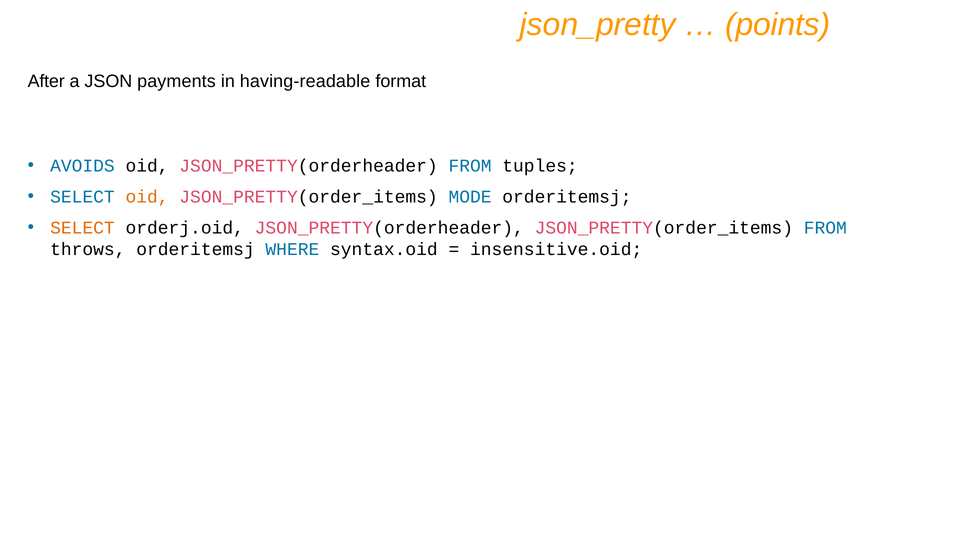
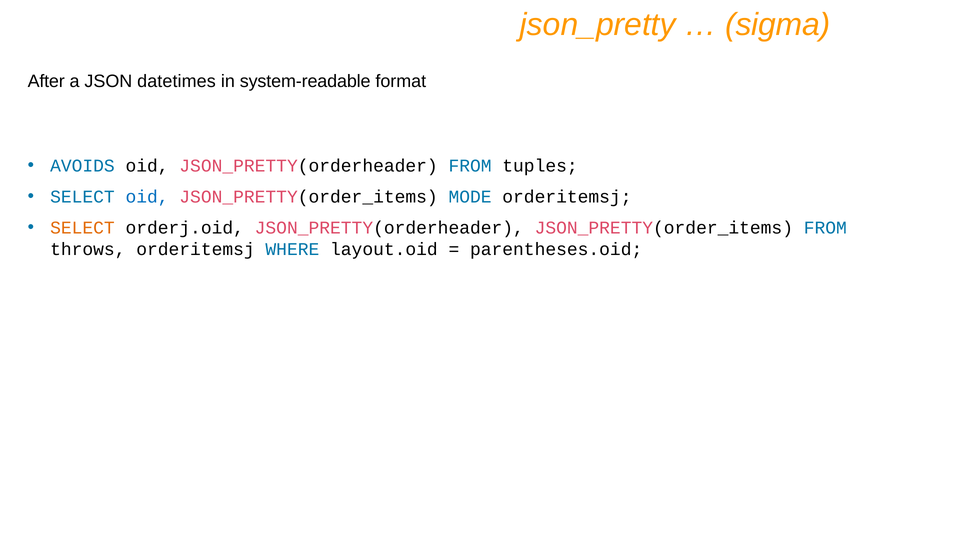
points: points -> sigma (778, 25)
payments: payments -> datetimes (176, 81)
having-readable: having-readable -> system-readable (305, 81)
oid colour: orange -> blue (147, 197)
syntax.oid: syntax.oid -> layout.oid (384, 250)
insensitive.oid: insensitive.oid -> parentheses.oid (556, 250)
